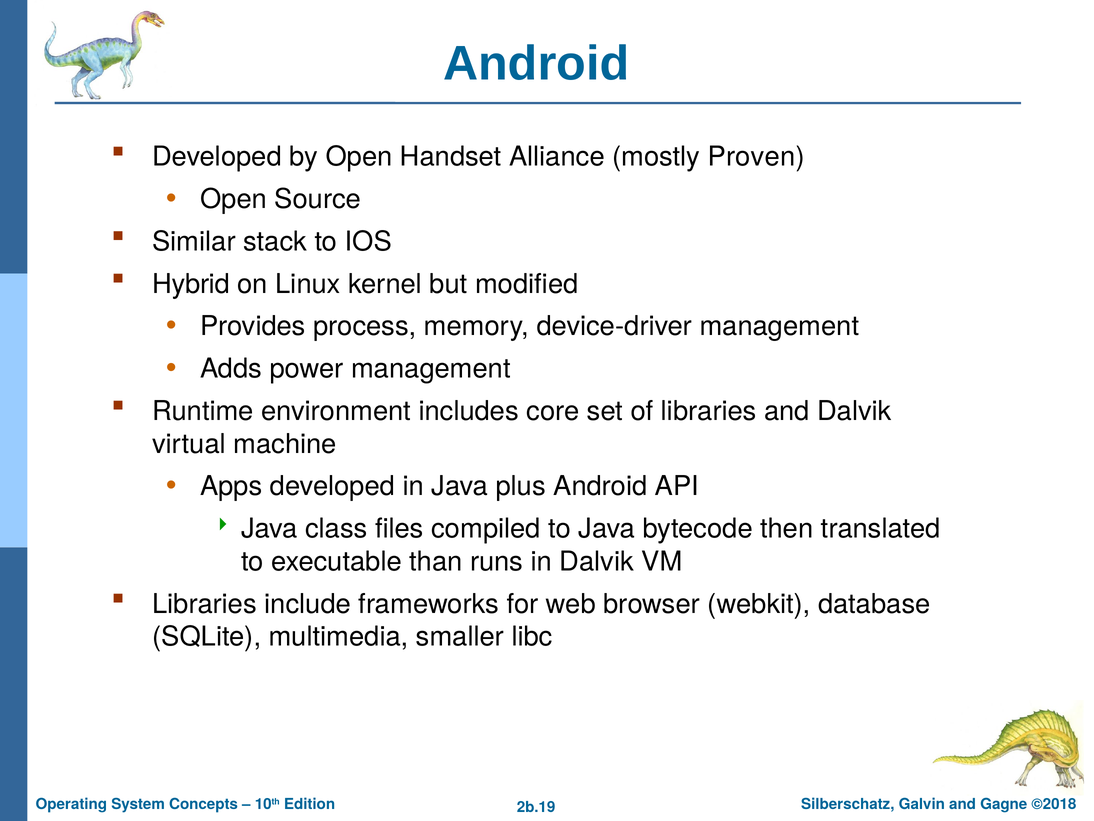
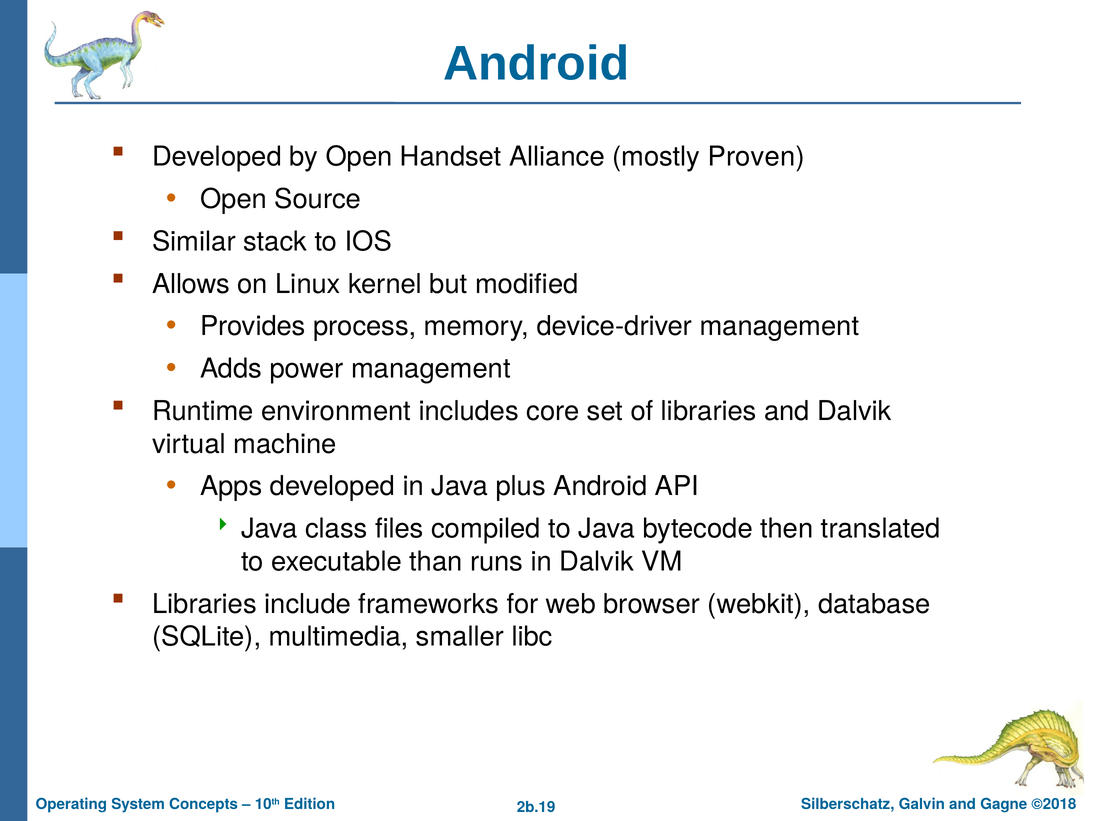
Hybrid: Hybrid -> Allows (191, 284)
